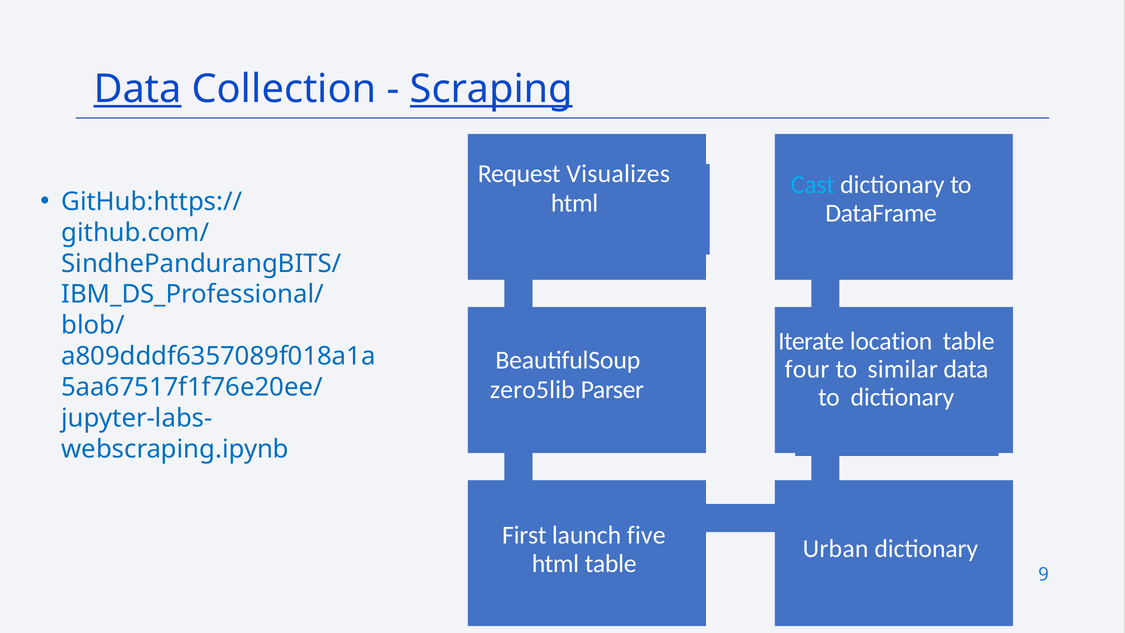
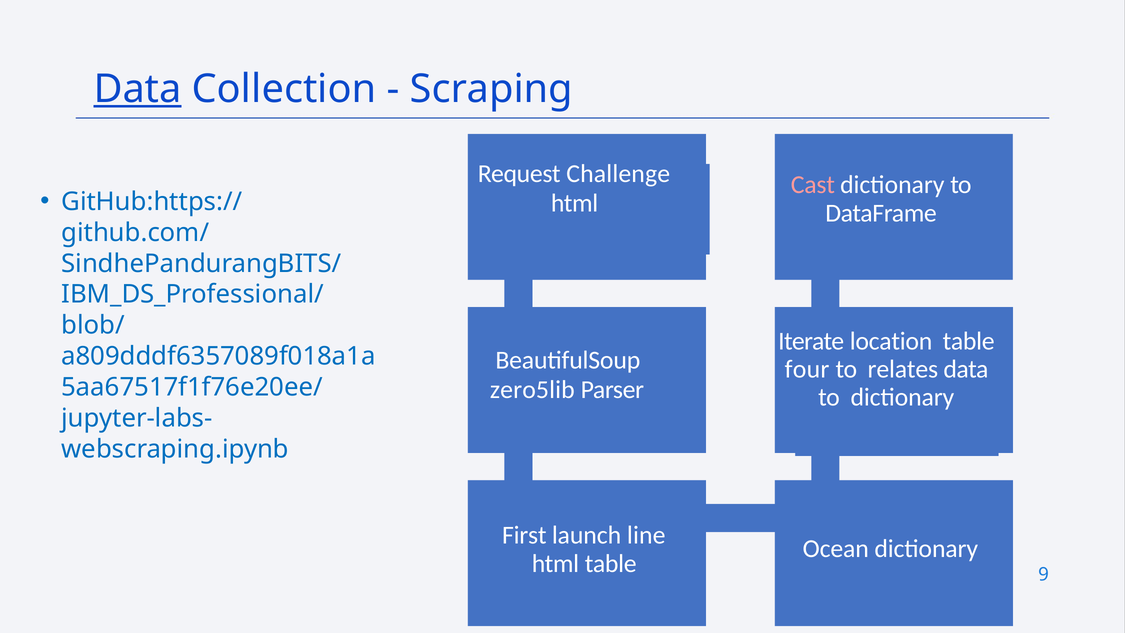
Scraping underline: present -> none (491, 89)
Visualizes: Visualizes -> Challenge (618, 174)
Cast colour: light blue -> pink (813, 185)
similar: similar -> relates (903, 369)
five: five -> line (646, 535)
Urban: Urban -> Ocean (836, 549)
